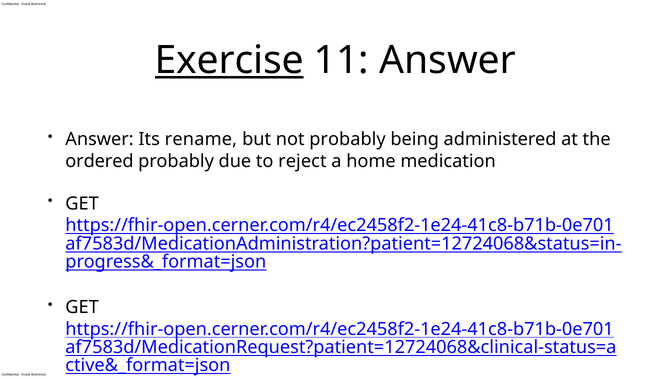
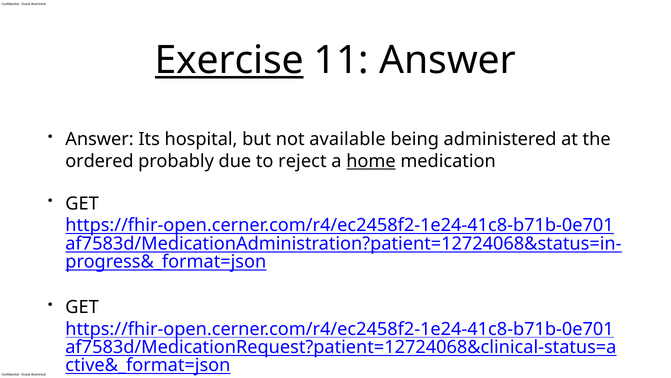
rename: rename -> hospital (201, 139)
not probably: probably -> available (347, 139)
home underline: none -> present (371, 161)
